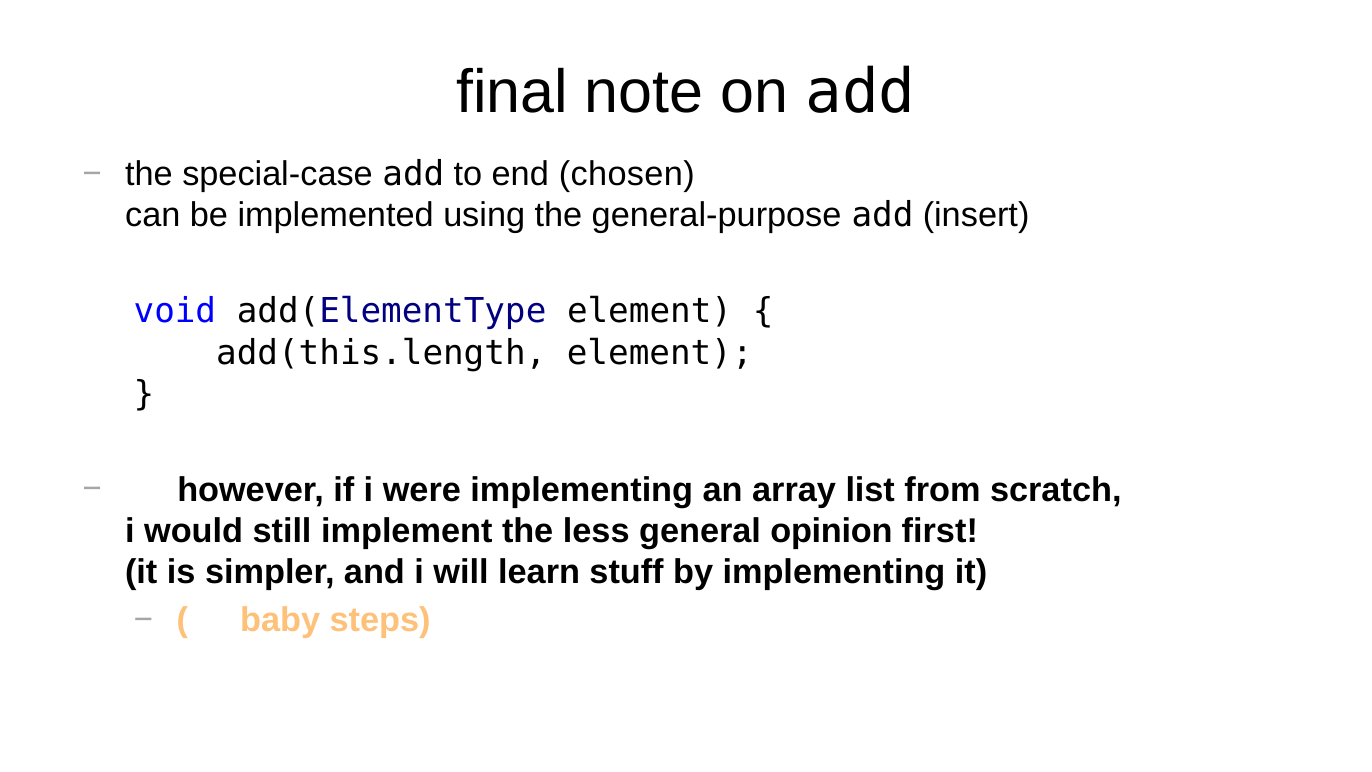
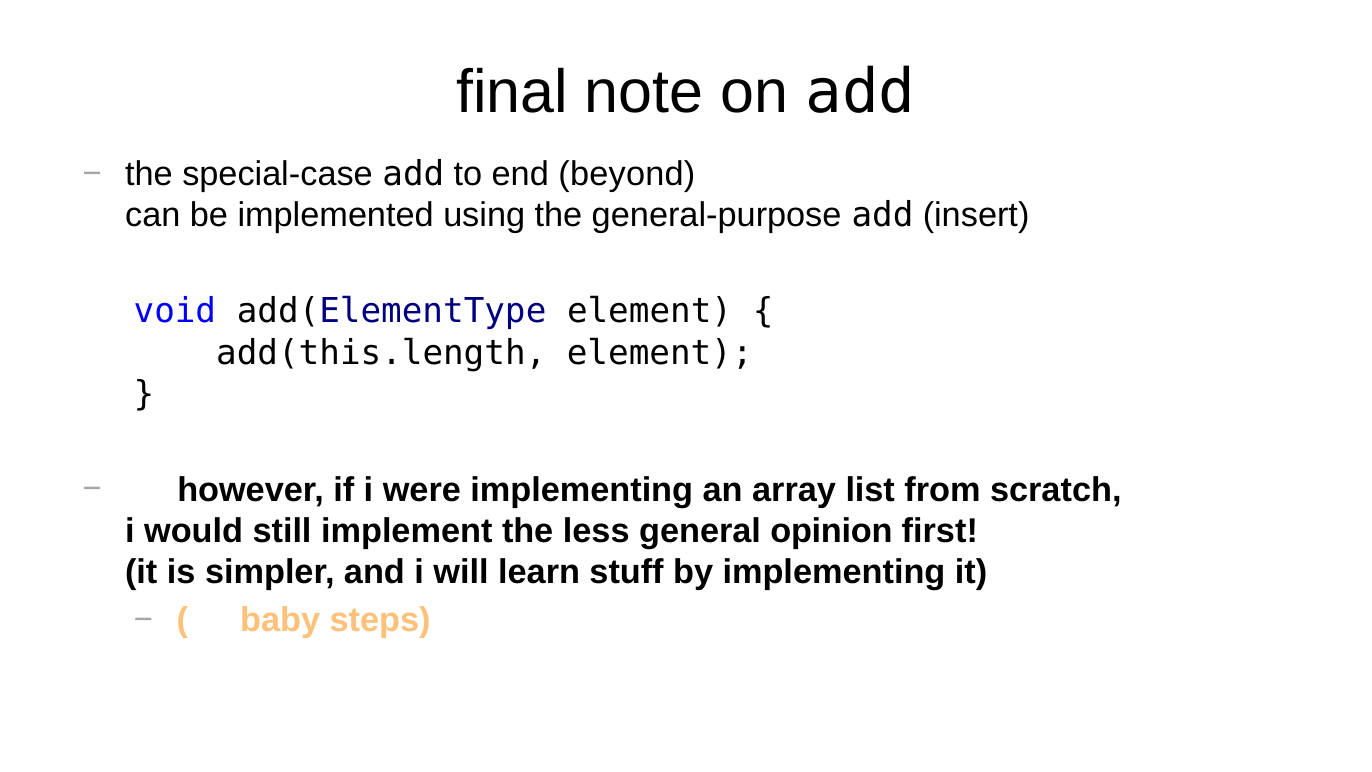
chosen: chosen -> beyond (627, 174)
